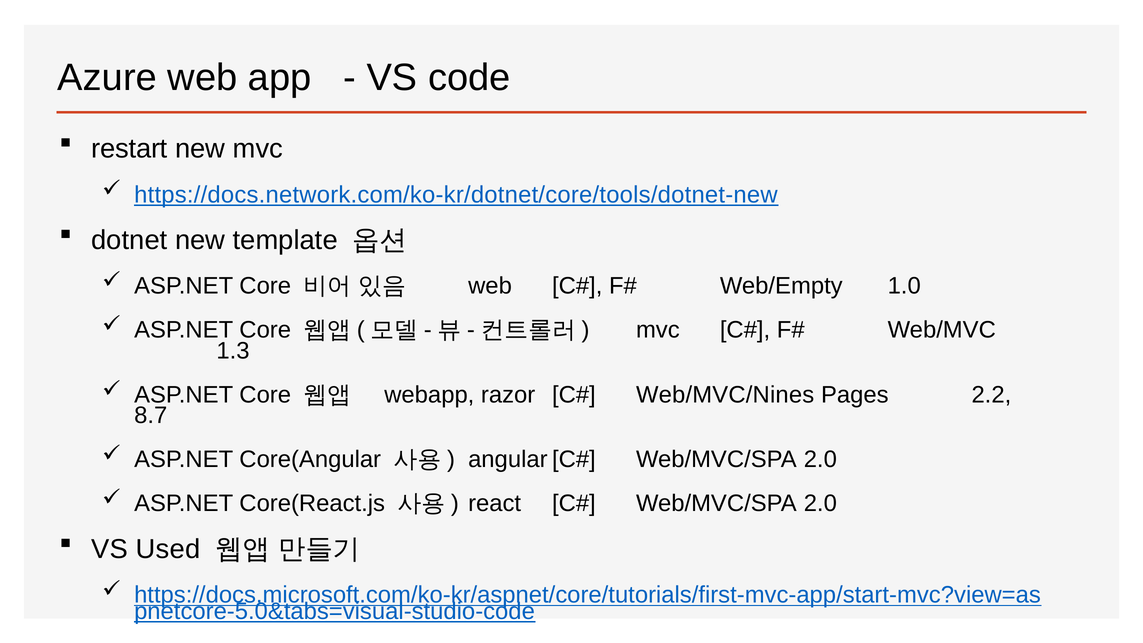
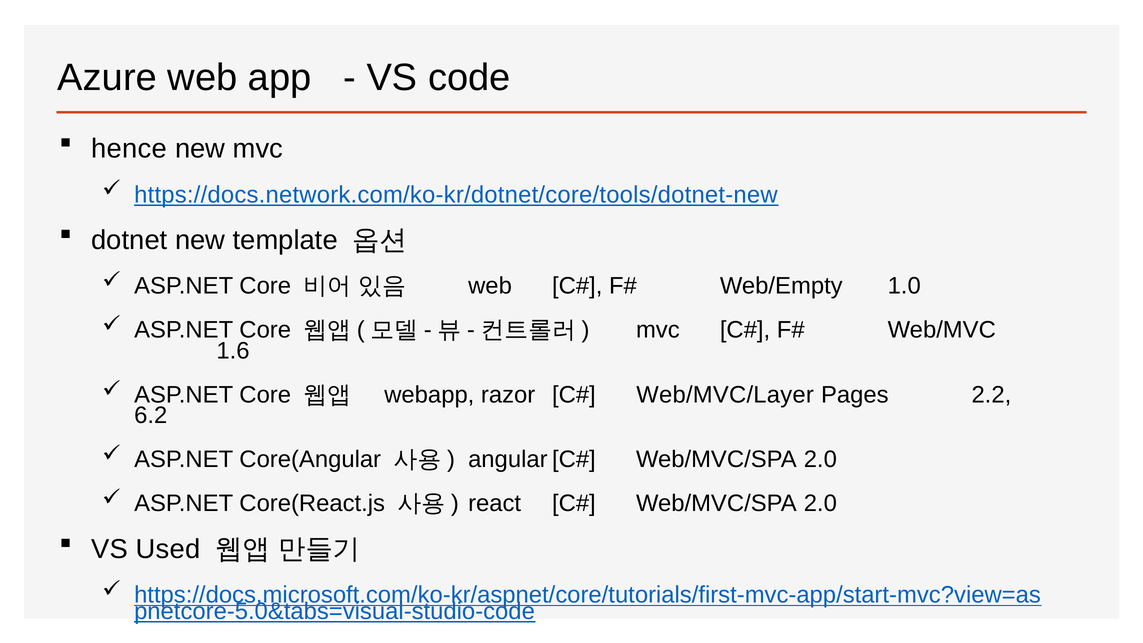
restart: restart -> hence (129, 149)
1.3: 1.3 -> 1.6 (233, 351)
Web/MVC/Nines: Web/MVC/Nines -> Web/MVC/Layer (725, 395)
8.7: 8.7 -> 6.2 (151, 415)
